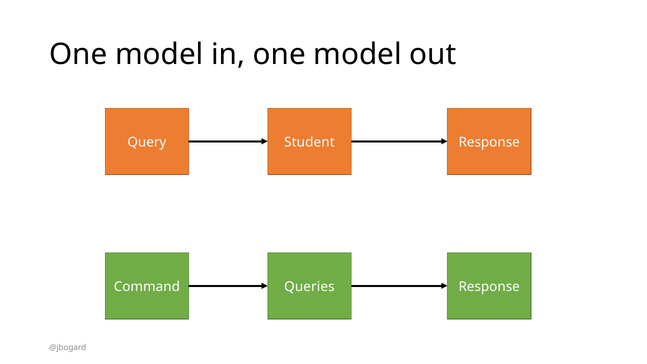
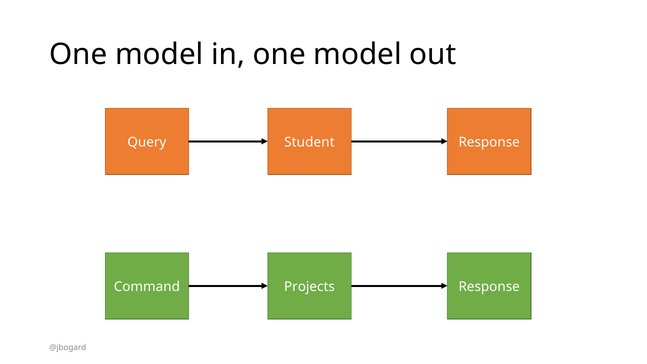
Queries: Queries -> Projects (309, 287)
